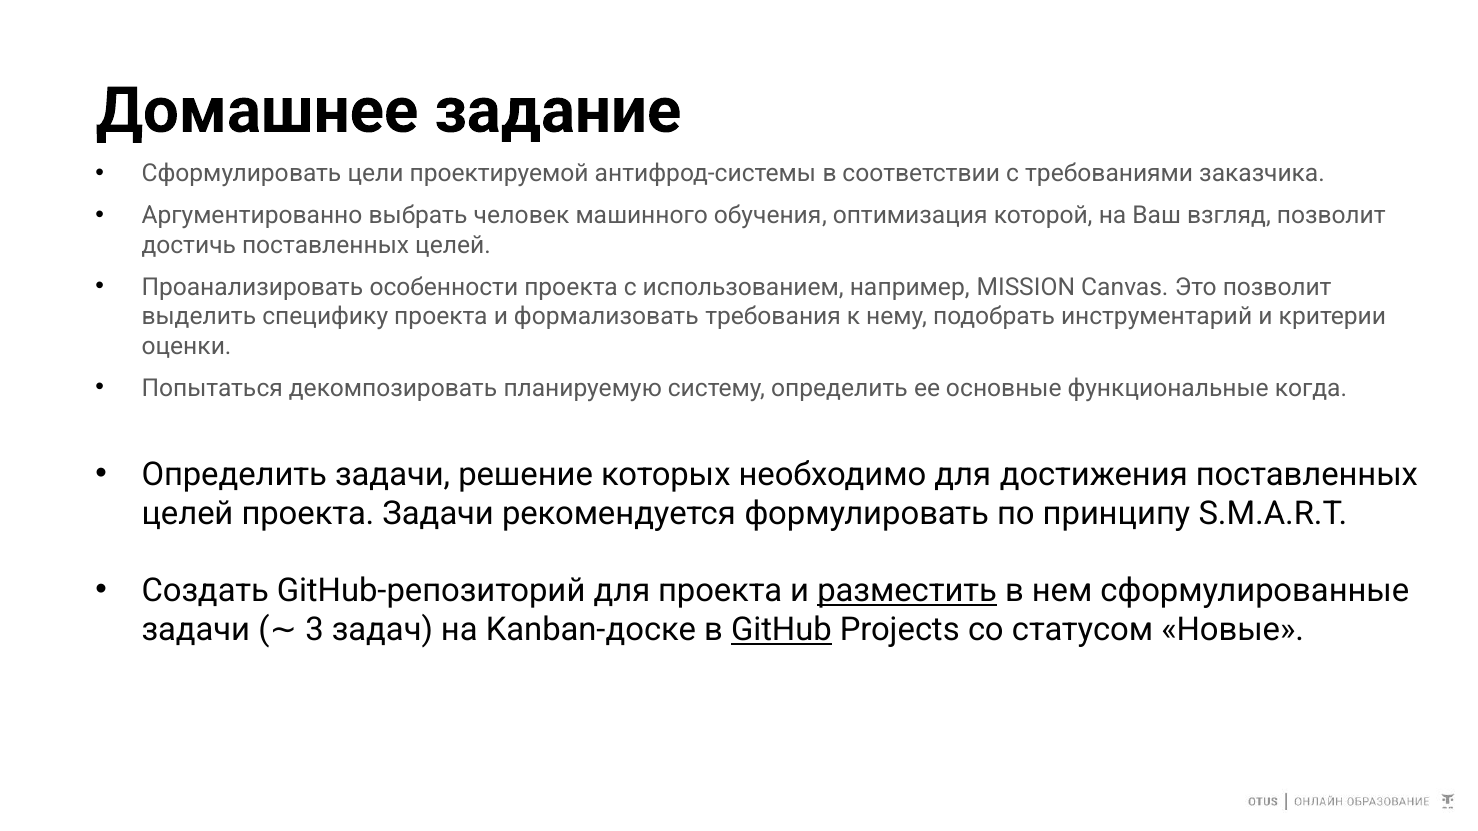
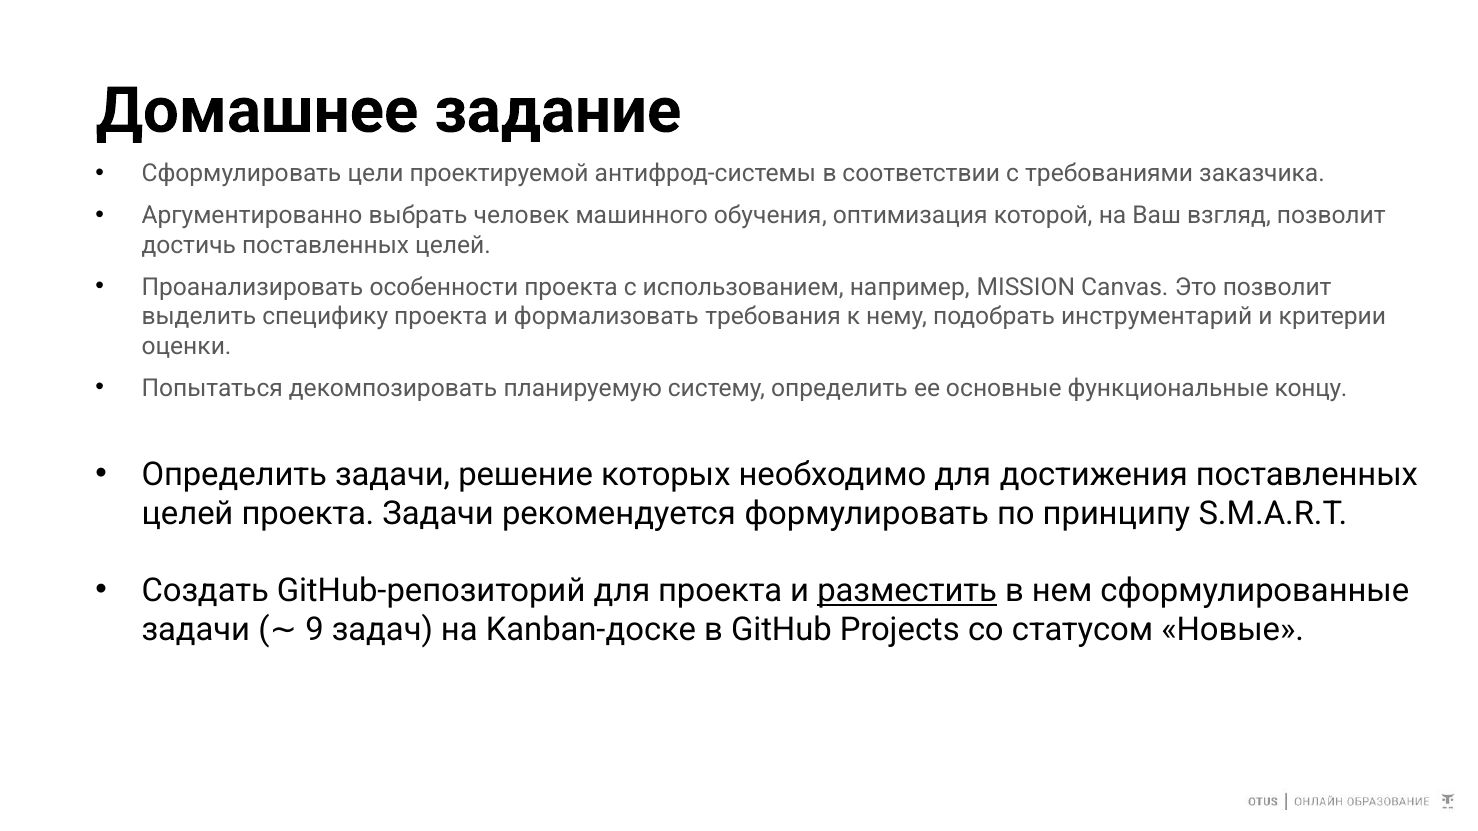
когда: когда -> концу (1311, 388)
3: 3 -> 9 (315, 630)
GitHub underline: present -> none (781, 630)
